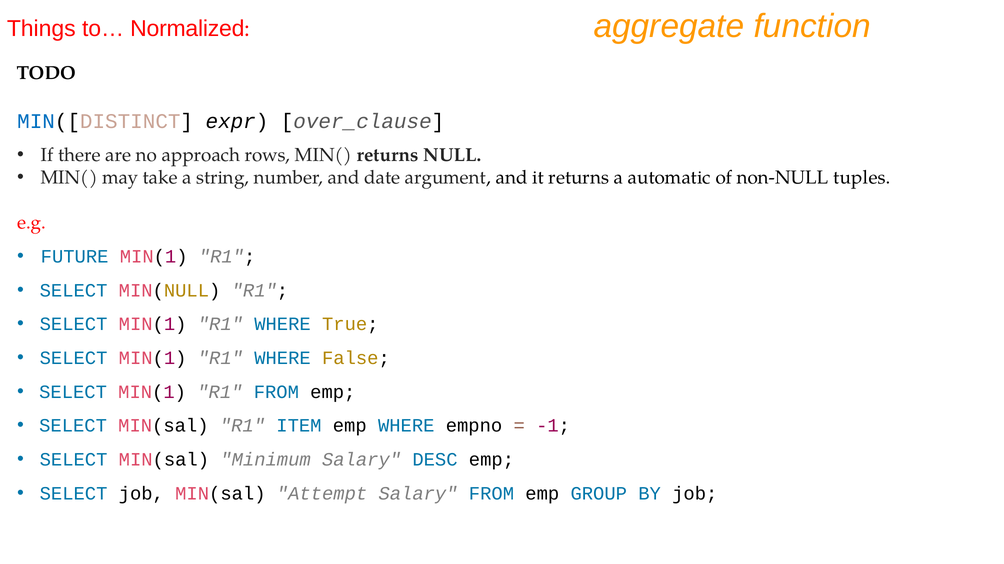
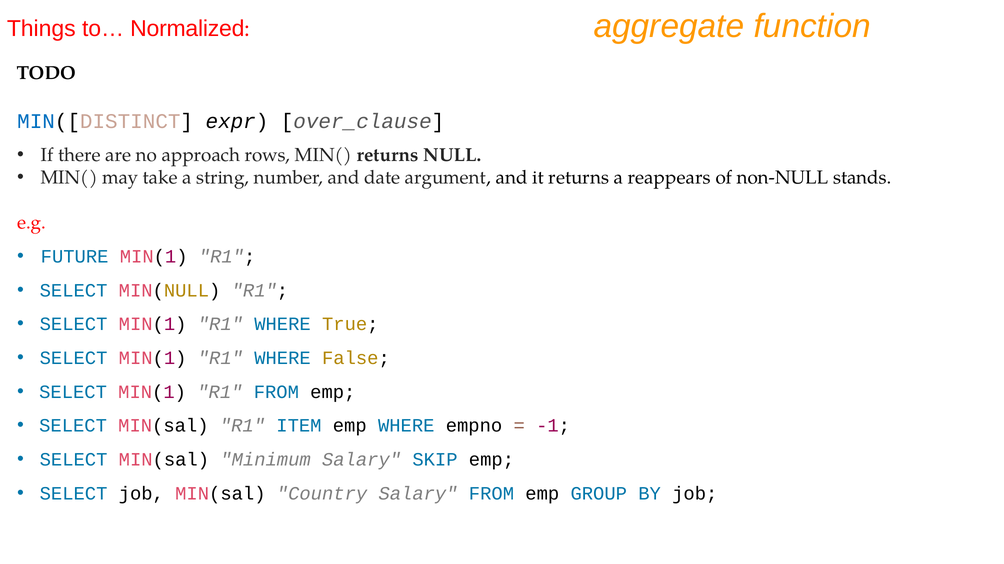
automatic: automatic -> reappears (669, 178)
tuples: tuples -> stands (862, 178)
DESC: DESC -> SKIP (435, 460)
Attempt: Attempt -> Country (322, 494)
